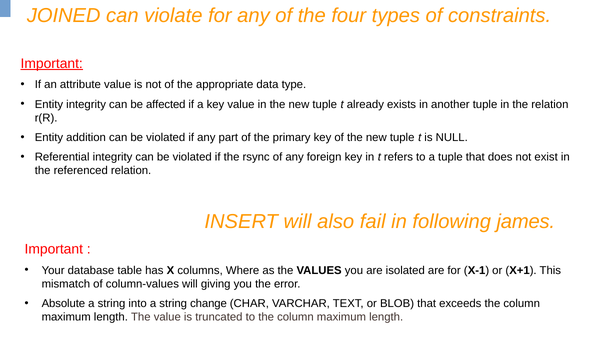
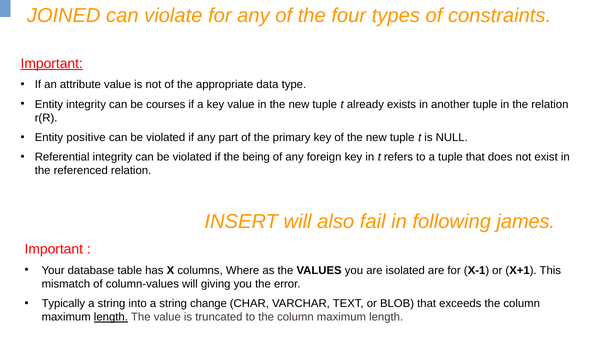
affected: affected -> courses (166, 104)
addition: addition -> positive (86, 138)
rsync: rsync -> being (256, 157)
Absolute: Absolute -> Typically (63, 304)
length underline: none -> present (111, 317)
